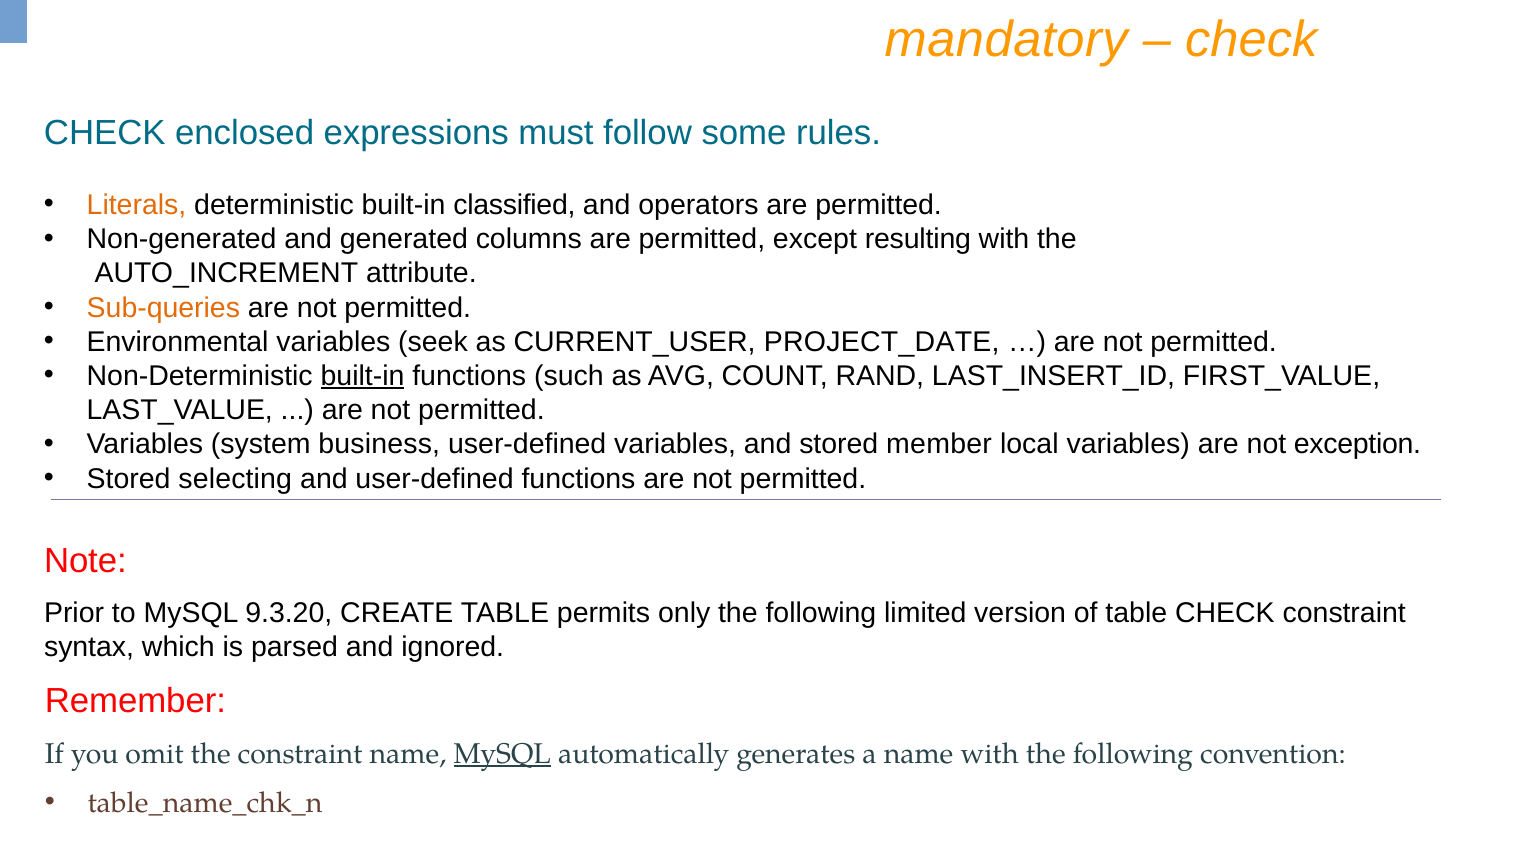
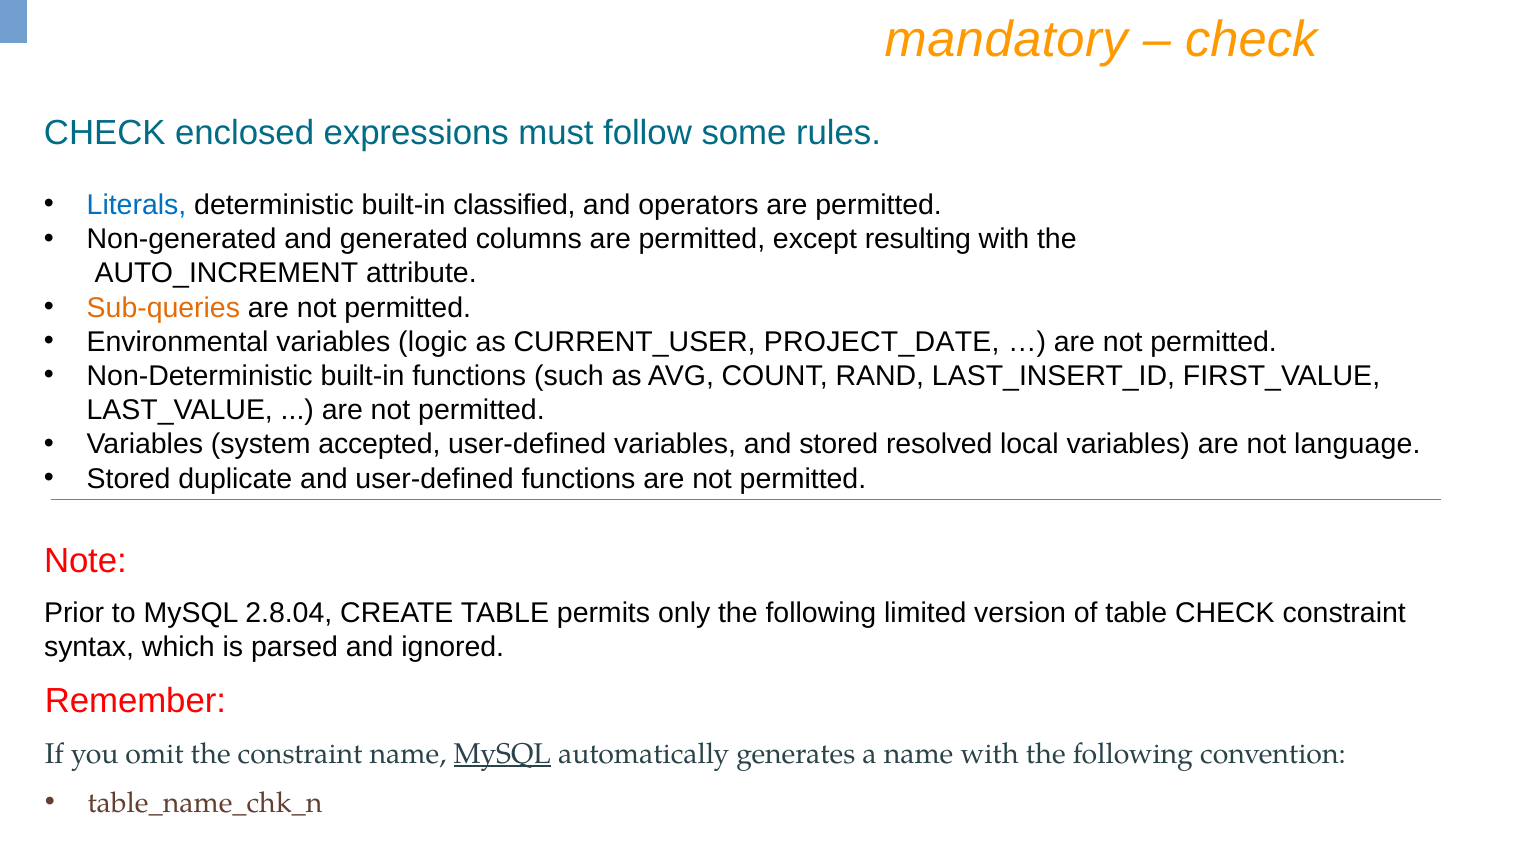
Literals colour: orange -> blue (137, 205)
seek: seek -> logic (433, 342)
built-in underline: present -> none (363, 376)
business: business -> accepted (379, 444)
member: member -> resolved (939, 444)
exception: exception -> language (1357, 444)
selecting: selecting -> duplicate (235, 478)
9.3.20: 9.3.20 -> 2.8.04 (289, 613)
